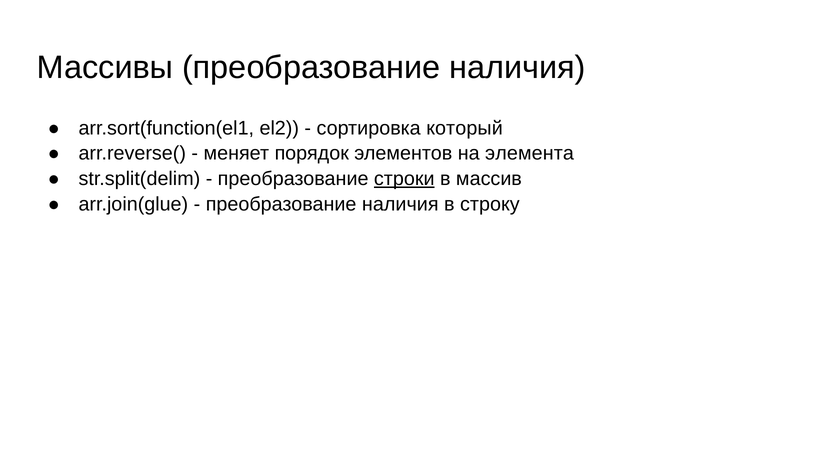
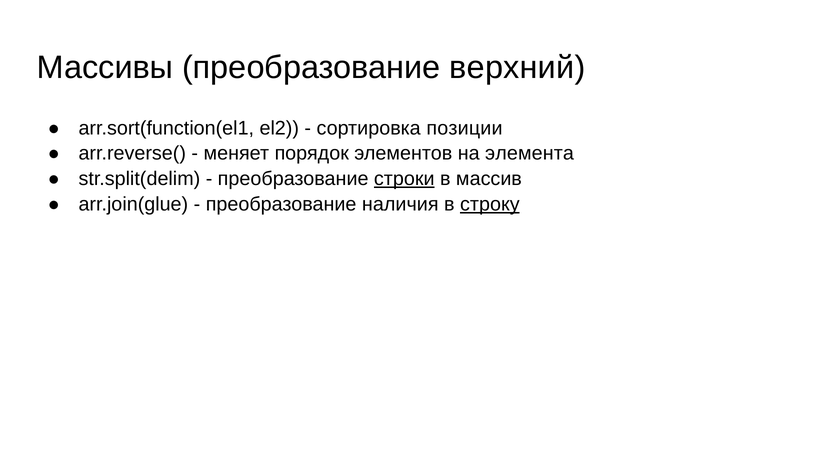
Массивы преобразование наличия: наличия -> верхний (517, 68)
который: который -> позиции (464, 128)
строку underline: none -> present (490, 205)
